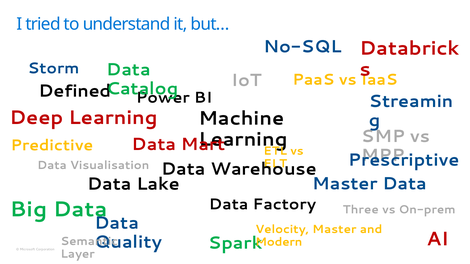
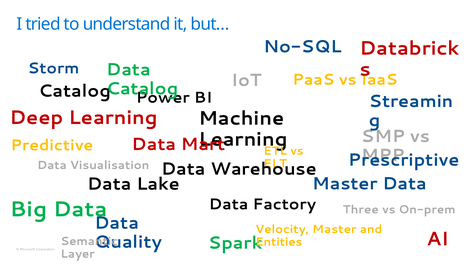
Defined: Defined -> Catalog (75, 91)
Modern: Modern -> Entities (279, 242)
